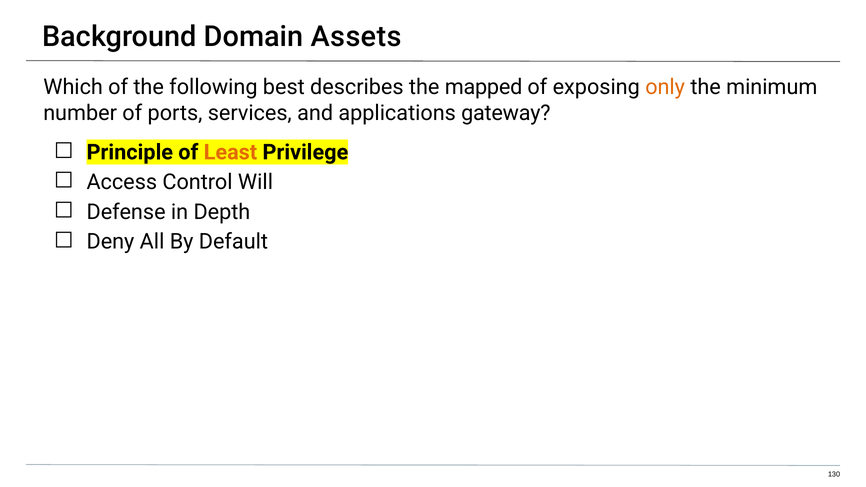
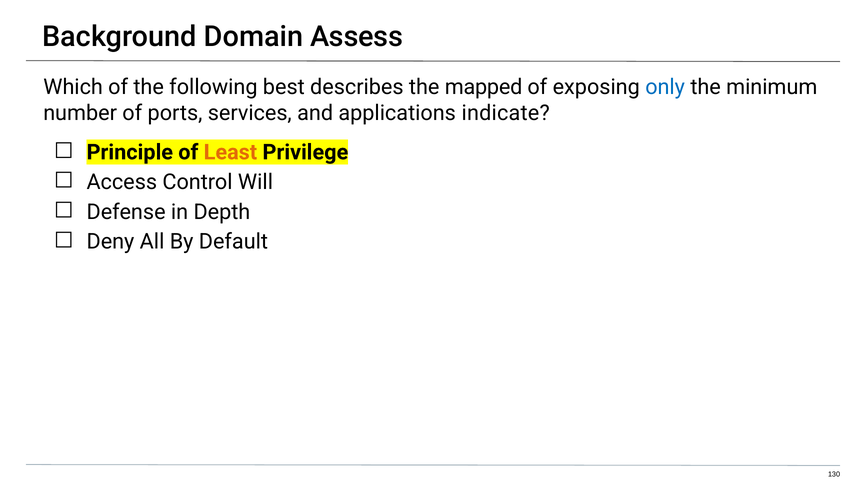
Assets: Assets -> Assess (357, 37)
only colour: orange -> blue (665, 87)
gateway: gateway -> indicate (506, 113)
